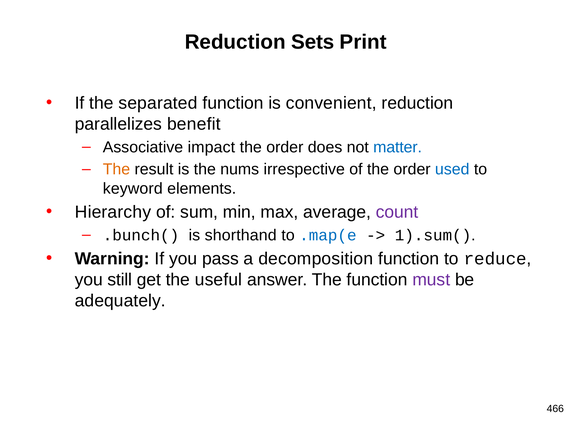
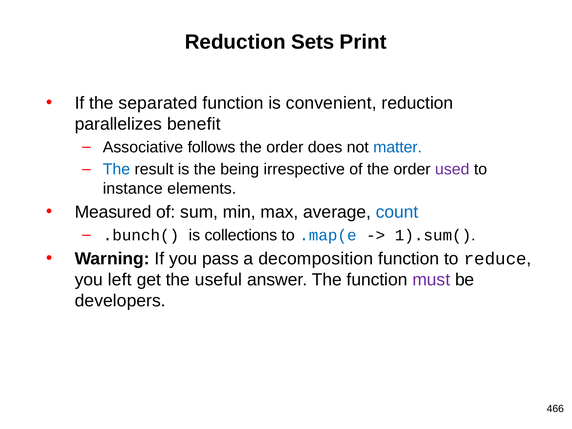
impact: impact -> follows (212, 147)
The colour: orange -> blue (116, 169)
nums: nums -> being (240, 169)
used colour: blue -> purple (452, 169)
keyword: keyword -> instance (133, 188)
Hierarchy: Hierarchy -> Measured (113, 212)
count colour: purple -> blue (397, 212)
shorthand: shorthand -> collections (241, 235)
still: still -> left (120, 280)
adequately: adequately -> developers (120, 301)
